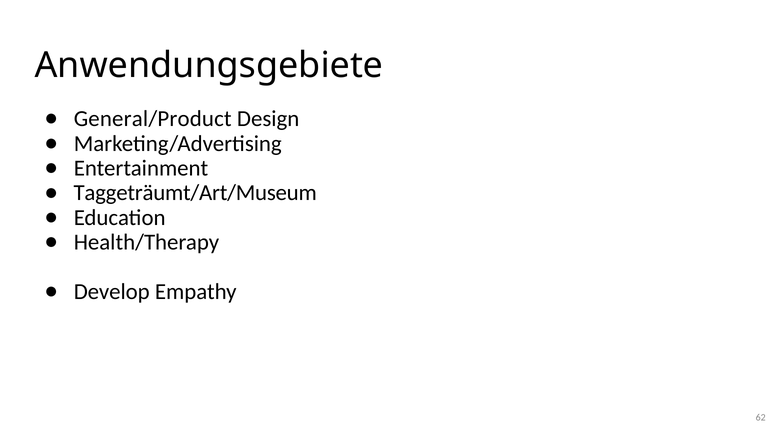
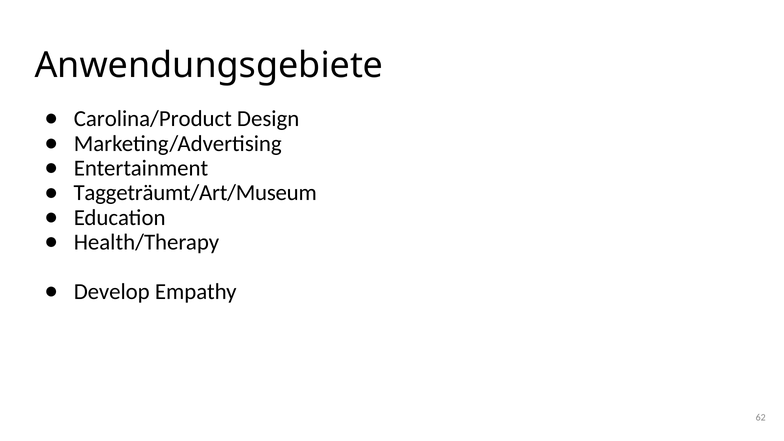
General/Product: General/Product -> Carolina/Product (153, 119)
